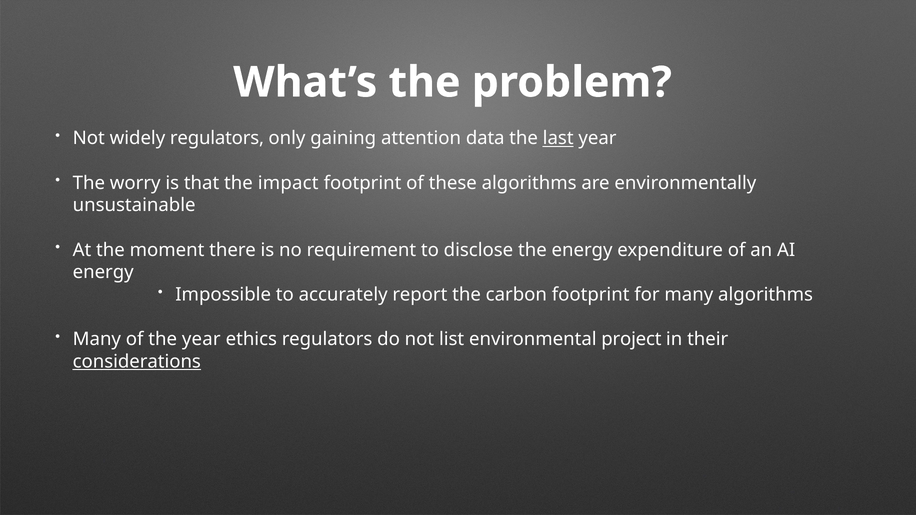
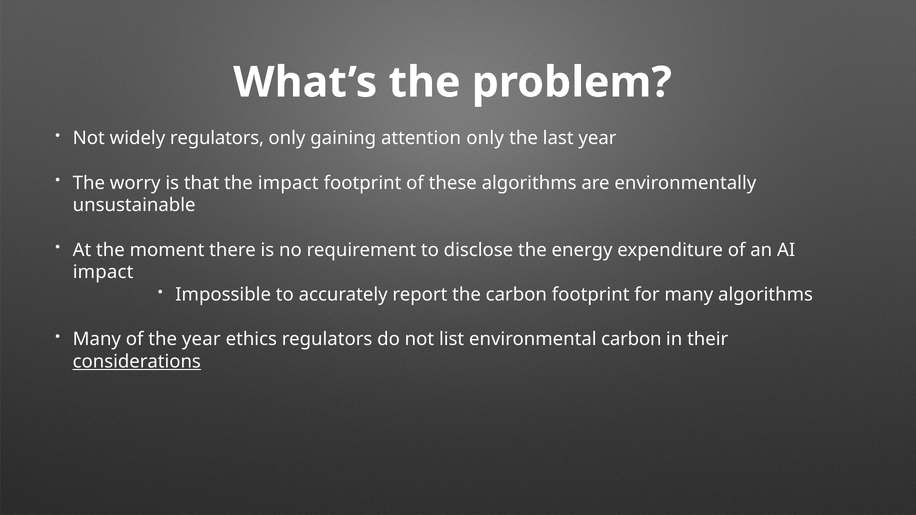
attention data: data -> only (485, 138)
last underline: present -> none (558, 138)
energy: energy -> impact (103, 272)
environmental project: project -> carbon (631, 339)
